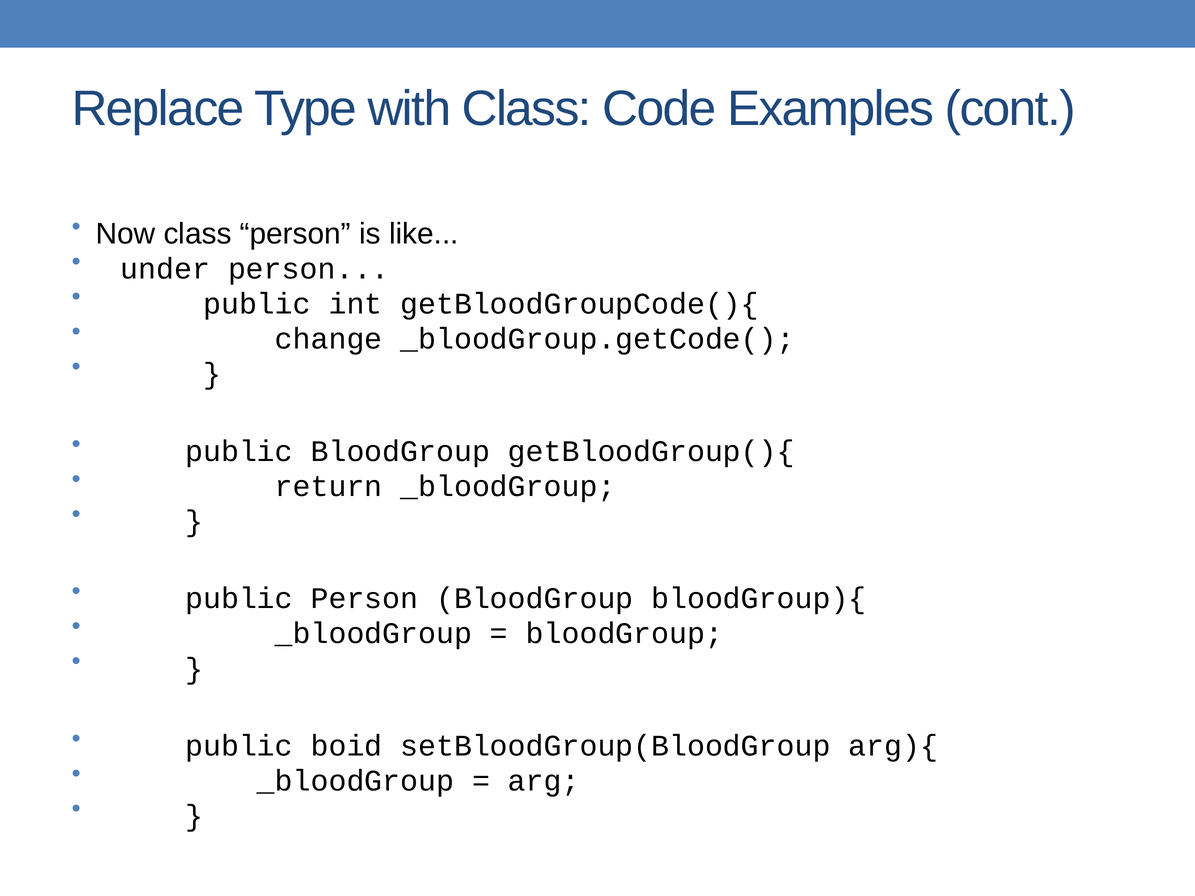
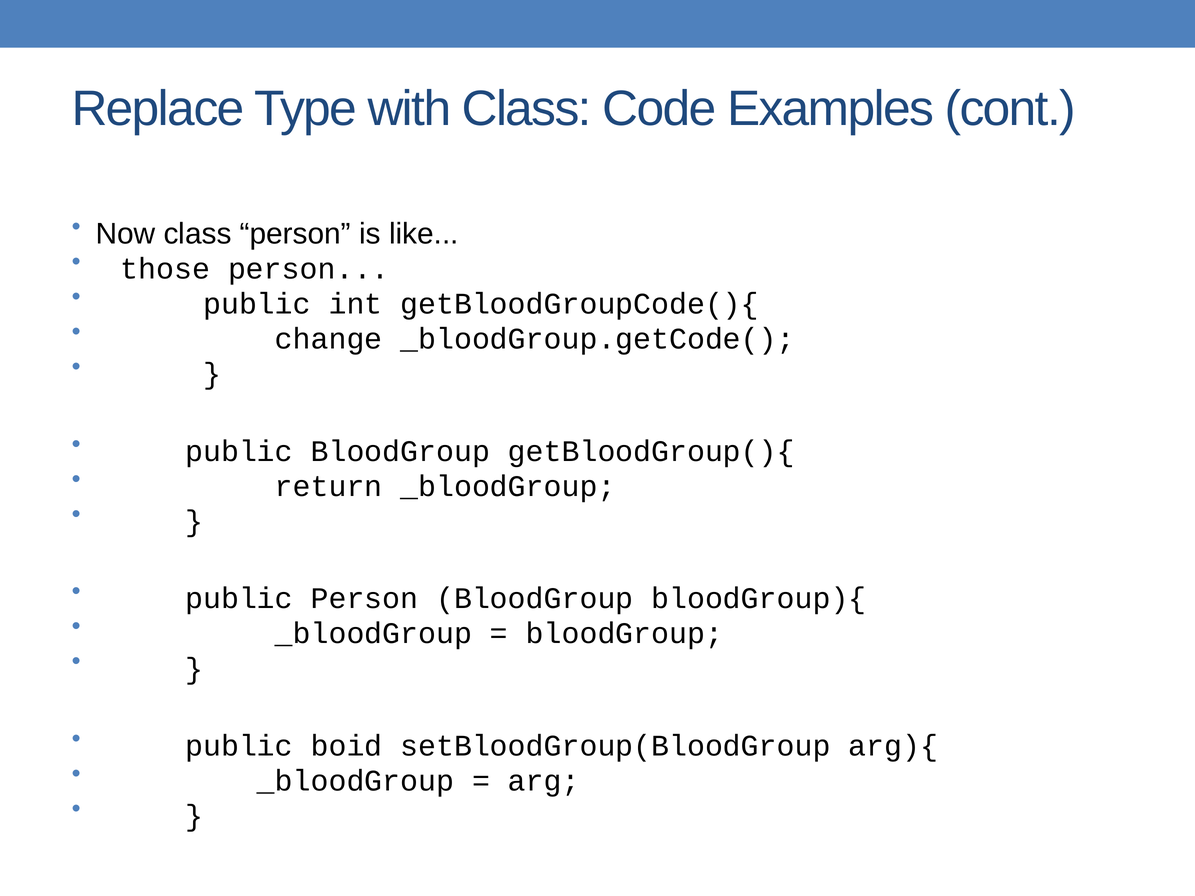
under: under -> those (165, 269)
